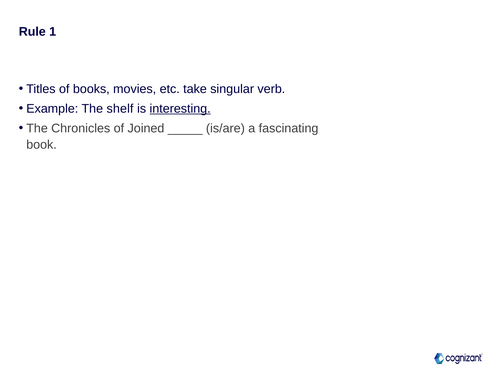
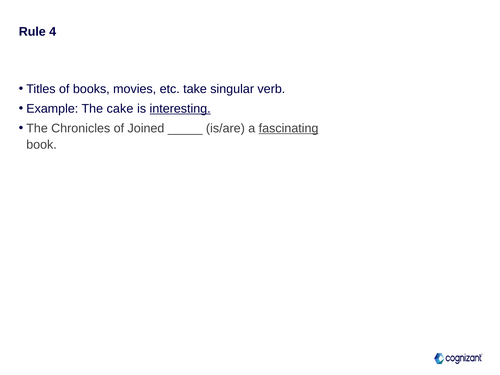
1: 1 -> 4 (53, 32)
shelf: shelf -> cake (120, 109)
fascinating underline: none -> present (289, 128)
